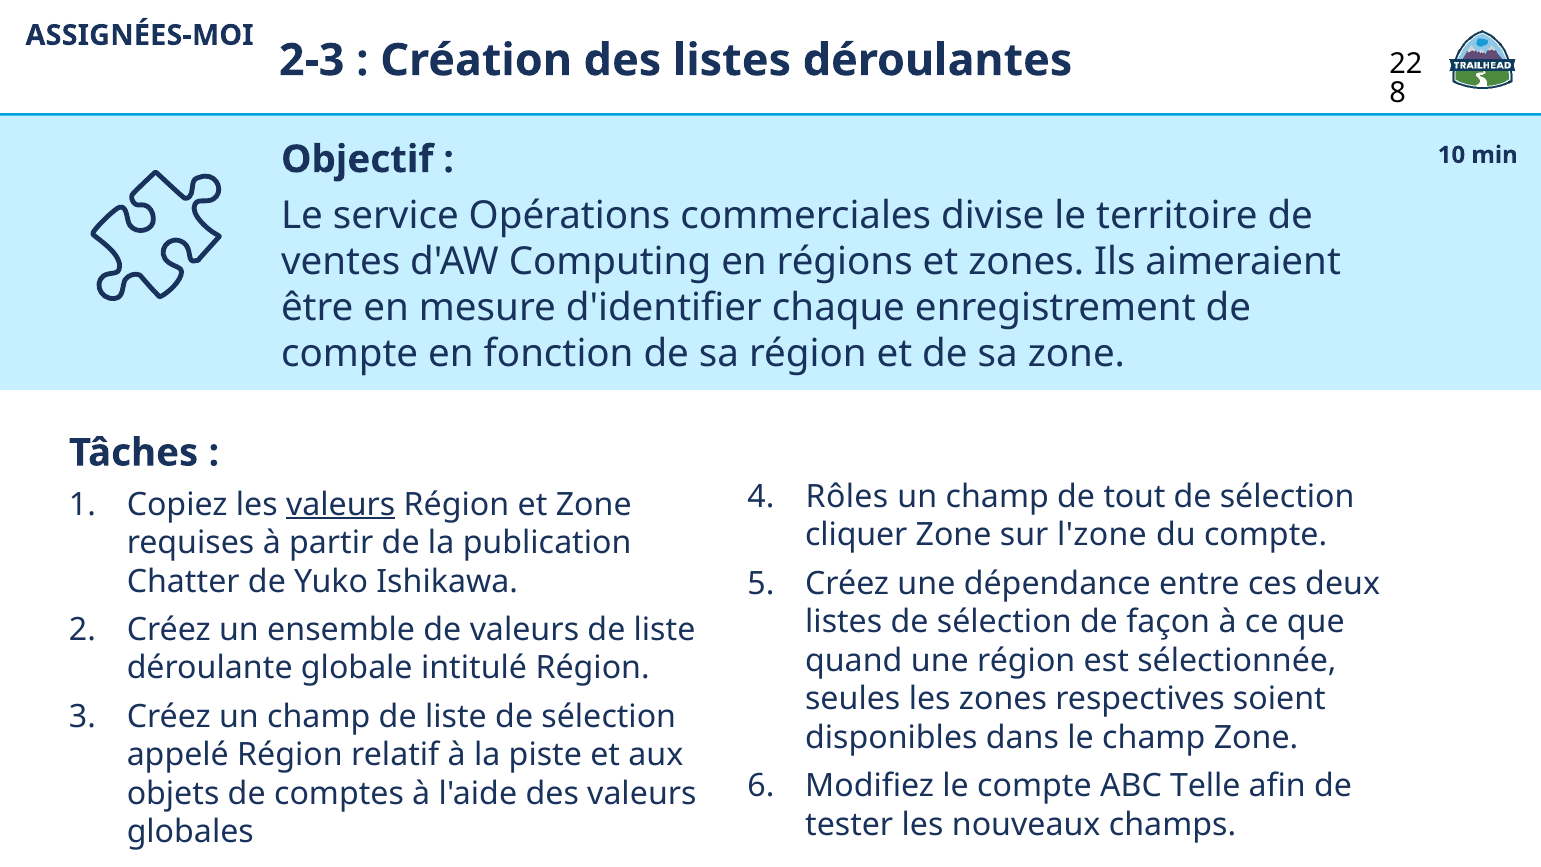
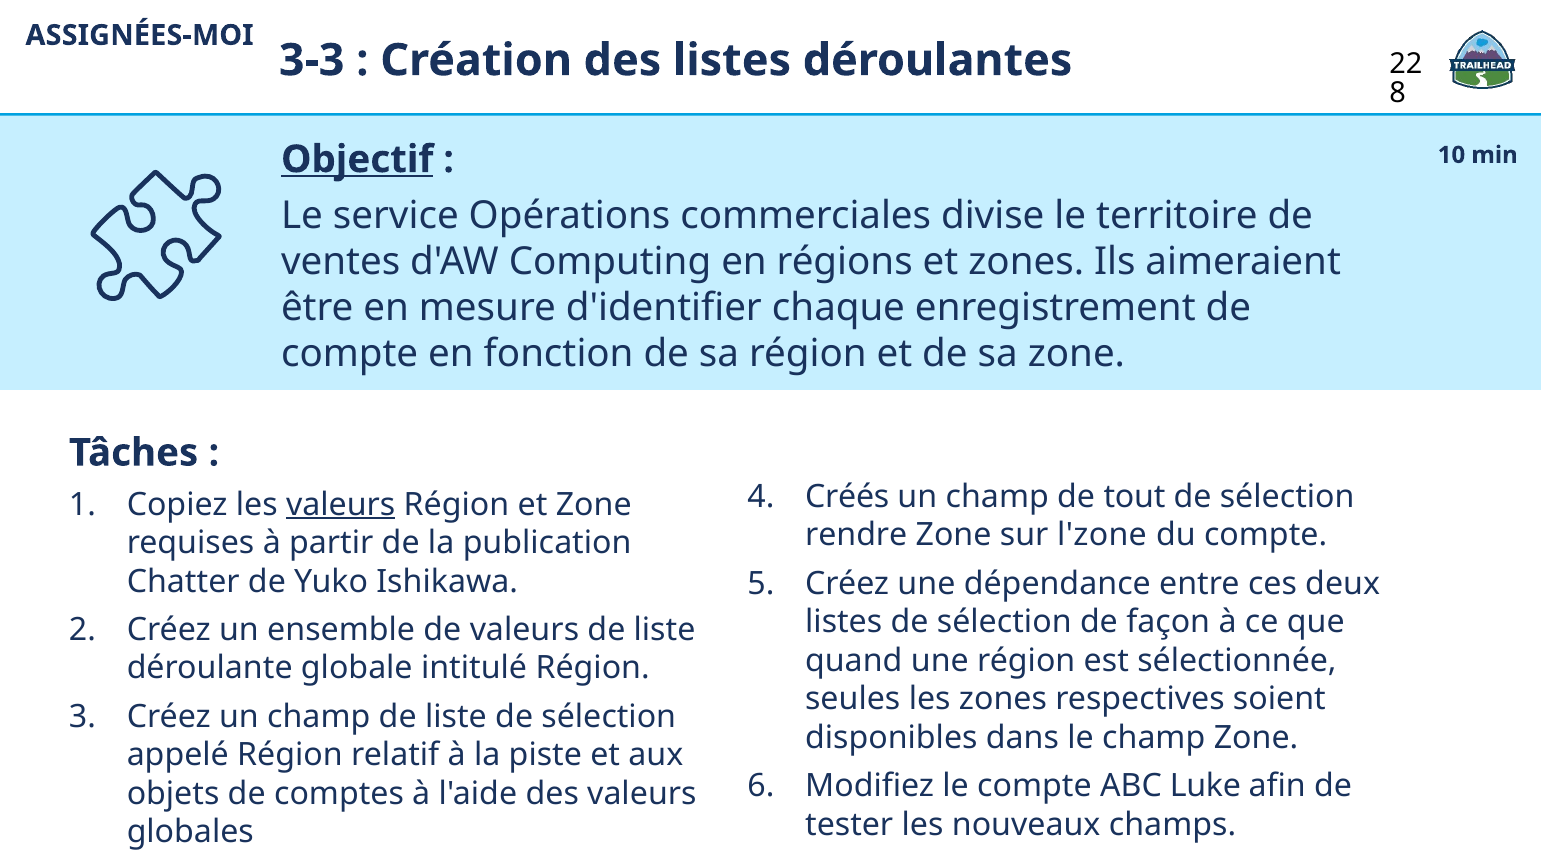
2-3: 2-3 -> 3-3 (312, 60)
Objectif underline: none -> present (357, 159)
Rôles: Rôles -> Créés (847, 497)
cliquer: cliquer -> rendre (856, 535)
Telle: Telle -> Luke (1205, 786)
